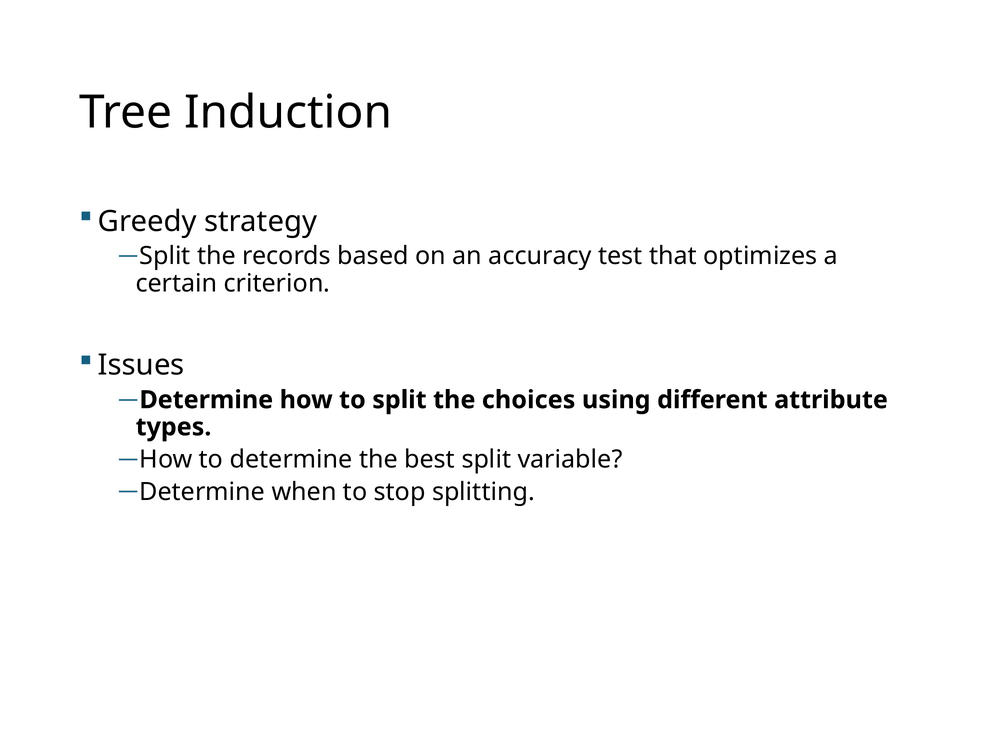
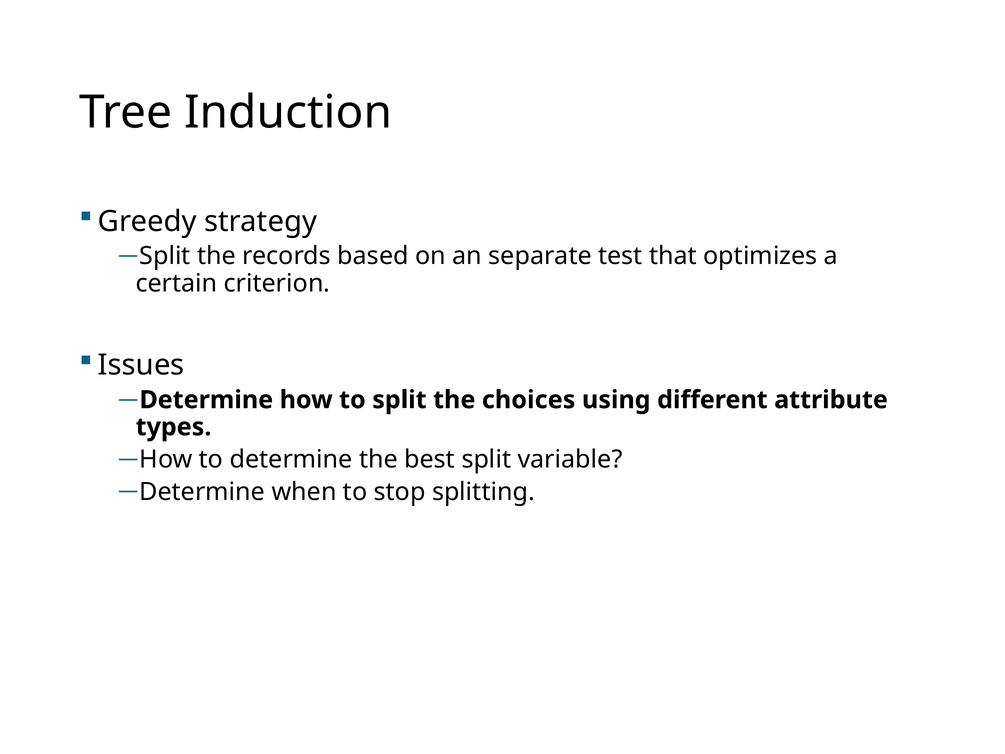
accuracy: accuracy -> separate (540, 256)
